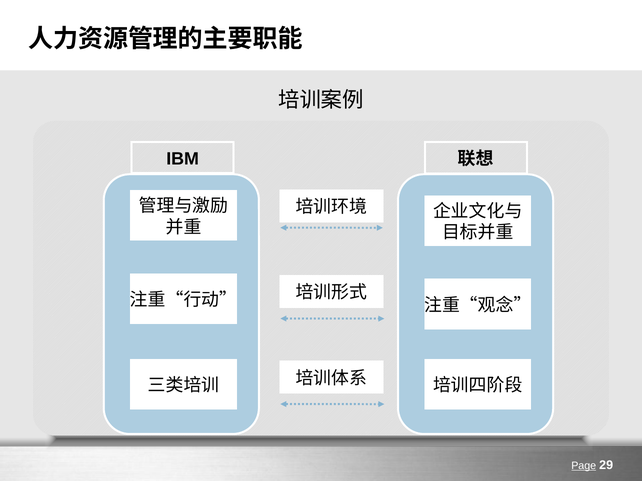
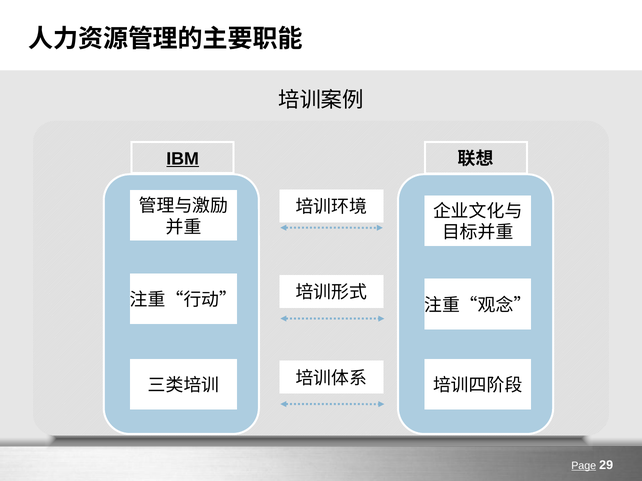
IBM underline: none -> present (183, 159)
